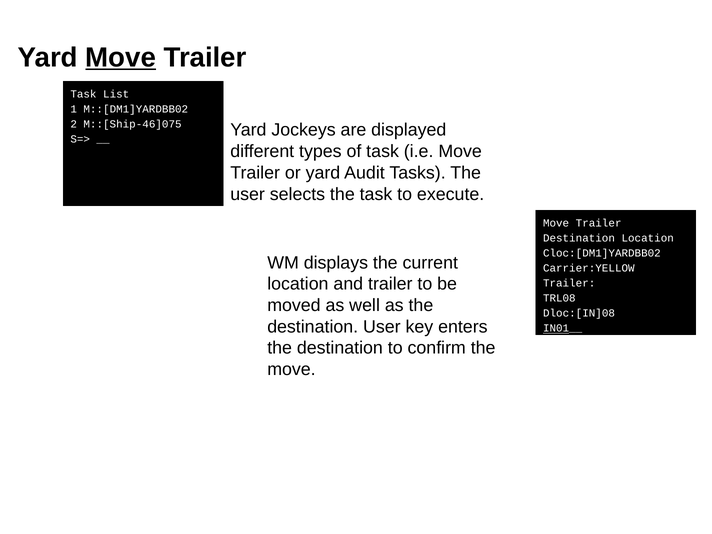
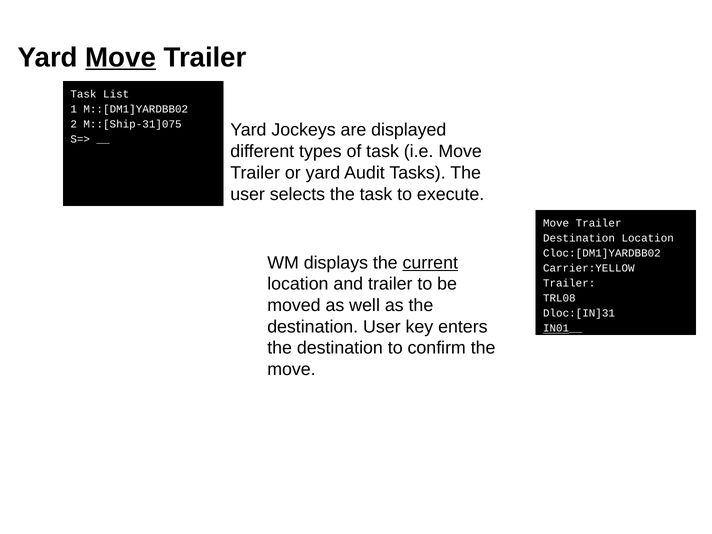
M::[Ship-46]075: M::[Ship-46]075 -> M::[Ship-31]075 (133, 124)
current underline: none -> present (430, 263)
Dloc:[IN]08: Dloc:[IN]08 -> Dloc:[IN]31 (579, 313)
